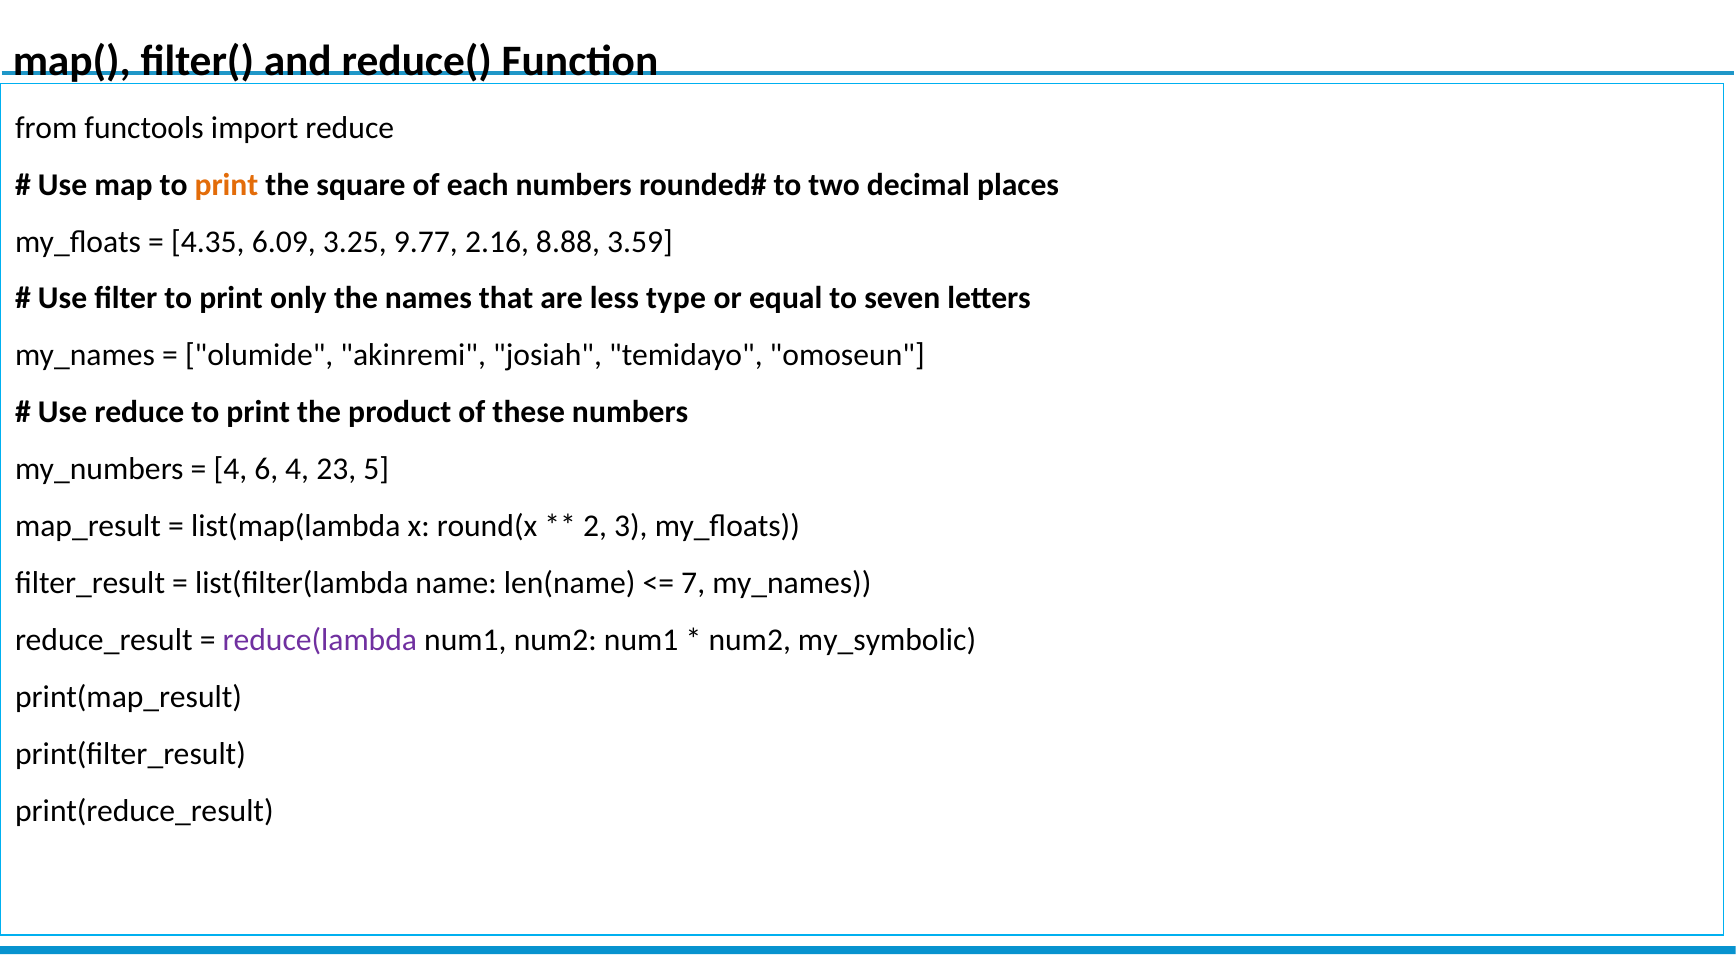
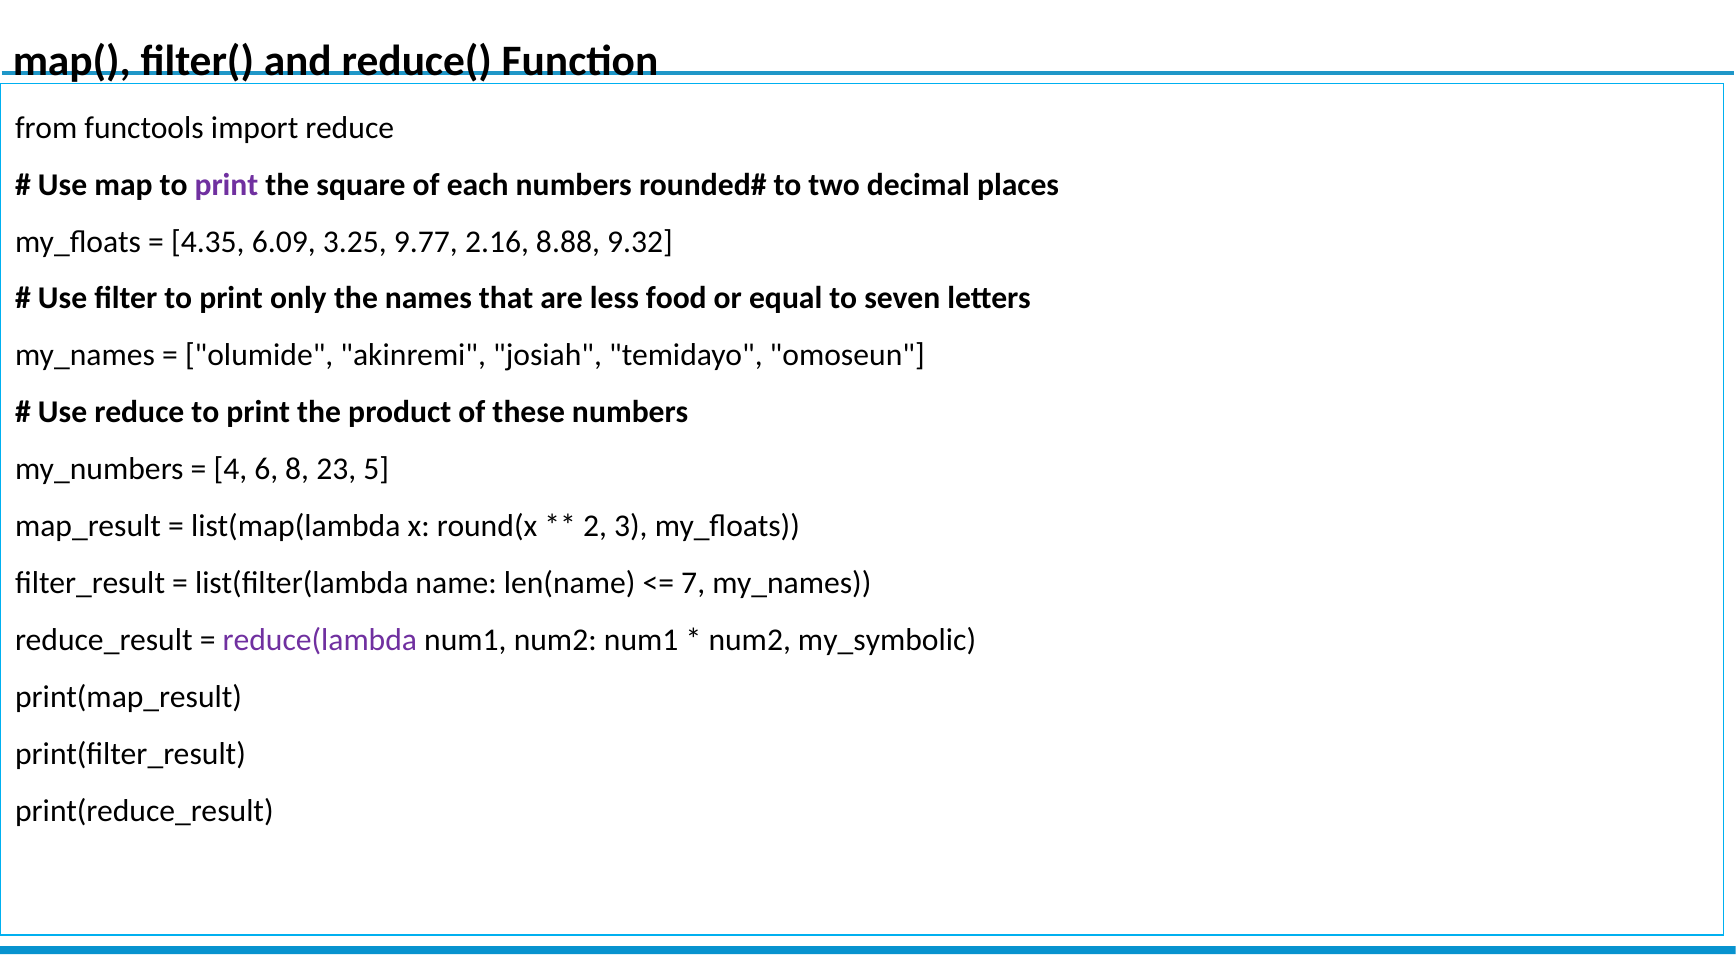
print colour: orange -> purple (226, 185)
3.59: 3.59 -> 9.32 (640, 241)
type: type -> food (676, 298)
6 4: 4 -> 8 (297, 469)
